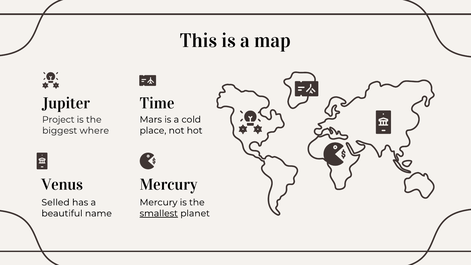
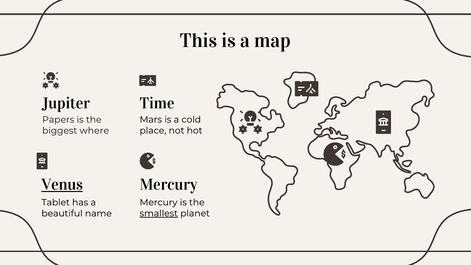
Project: Project -> Papers (58, 120)
Venus underline: none -> present (62, 185)
Selled: Selled -> Tablet (56, 202)
